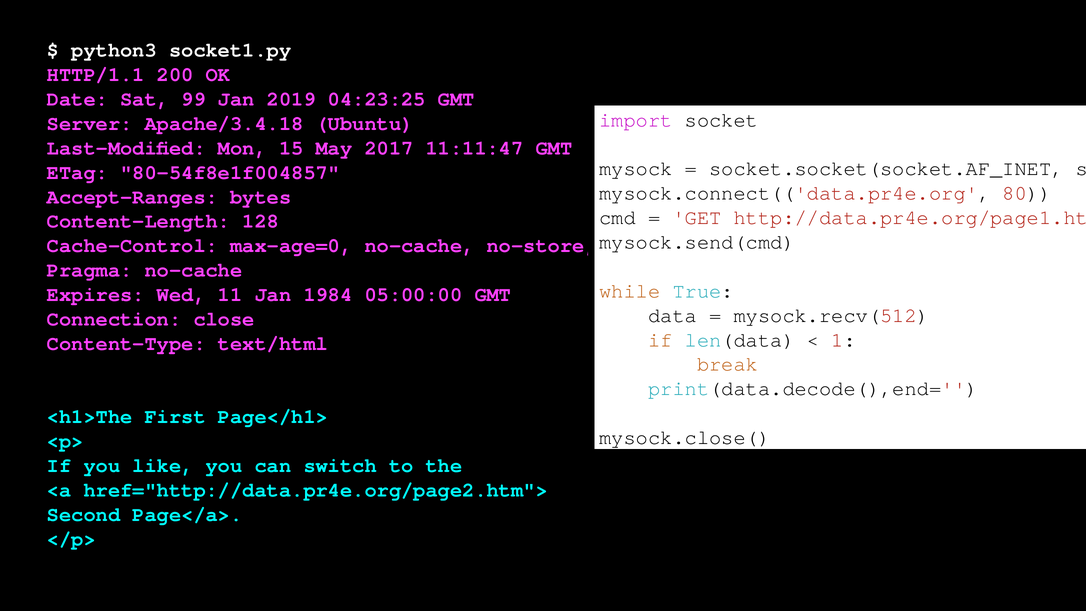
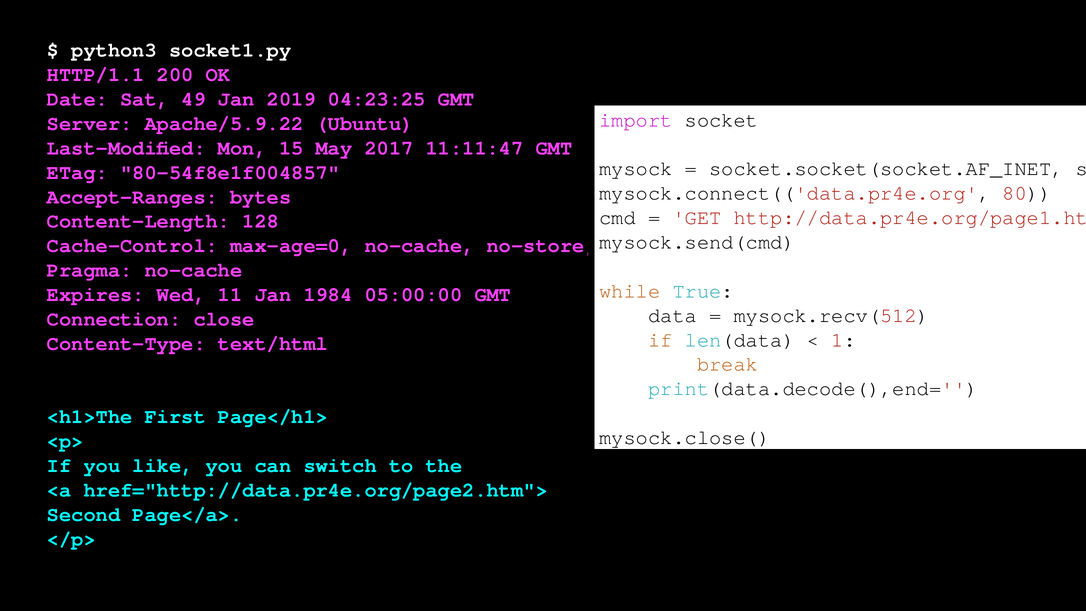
99: 99 -> 49 (194, 99)
Apache/3.4.18: Apache/3.4.18 -> Apache/5.9.22 (224, 123)
